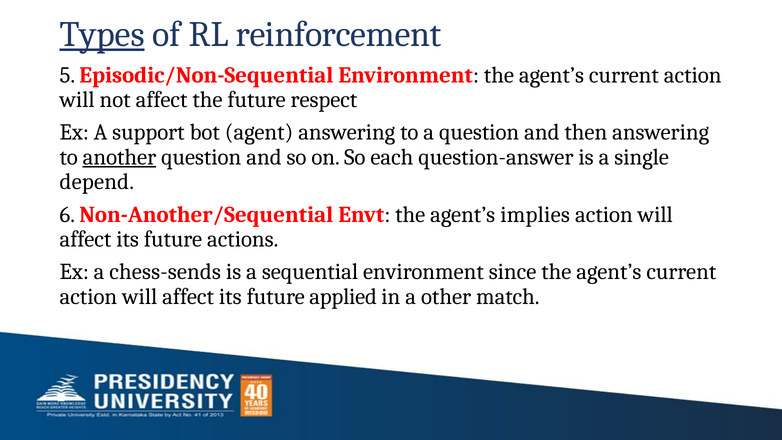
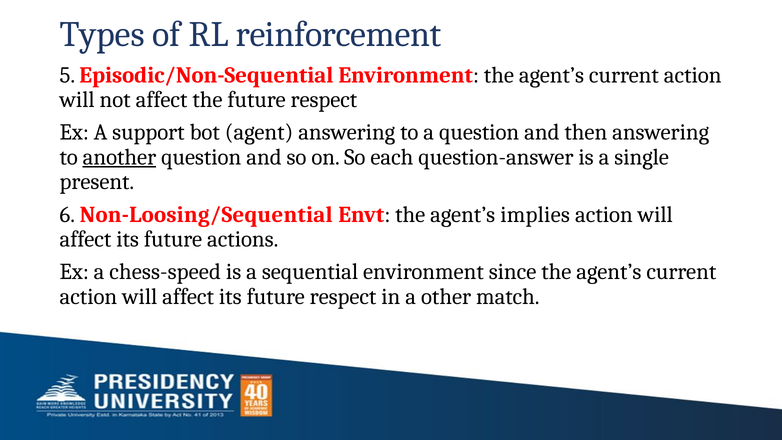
Types underline: present -> none (102, 34)
depend: depend -> present (97, 182)
Non-Another/Sequential: Non-Another/Sequential -> Non-Loosing/Sequential (206, 214)
chess-sends: chess-sends -> chess-speed (165, 272)
its future applied: applied -> respect (343, 297)
